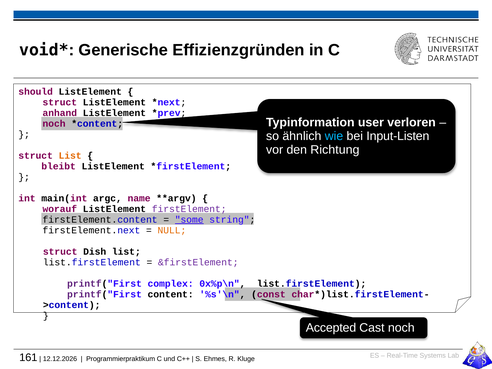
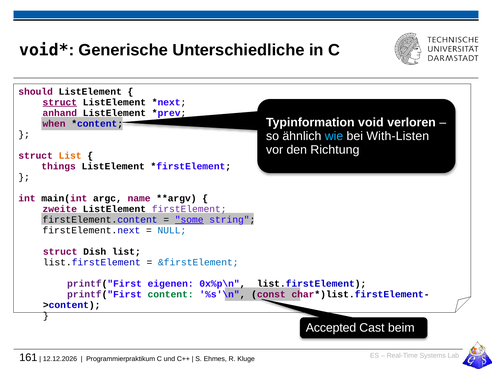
Effizienzgründen: Effizienzgründen -> Unterschiedliche (239, 50)
struct underline: none -> present (60, 102)
user: user -> void (371, 122)
noch: noch -> when (54, 124)
Input-Listen: Input-Listen -> With-Listen (398, 136)
bleibt: bleibt -> things (59, 166)
worauf: worauf -> zweite (60, 209)
NULL colour: orange -> blue (172, 230)
&firstElement colour: purple -> blue (198, 262)
complex: complex -> eigenen (171, 284)
content colour: black -> green (171, 294)
Cast noch: noch -> beim (401, 328)
